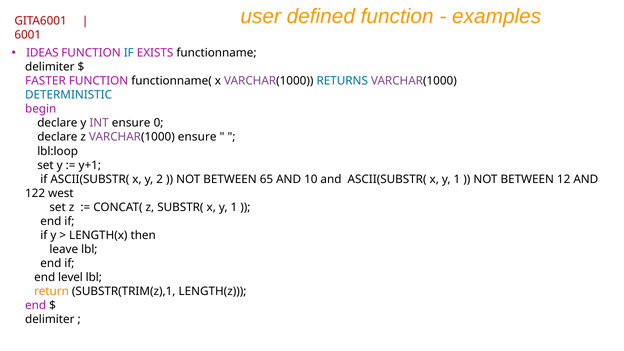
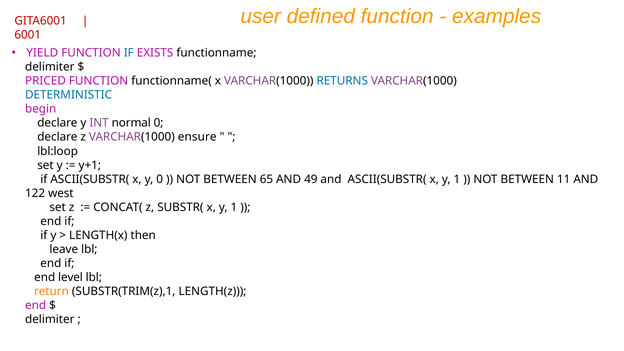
IDEAS: IDEAS -> YIELD (42, 53)
FASTER: FASTER -> PRICED (46, 81)
INT ensure: ensure -> normal (131, 123)
y 2: 2 -> 0 (160, 179)
10: 10 -> 49 (311, 179)
12: 12 -> 11 (564, 179)
